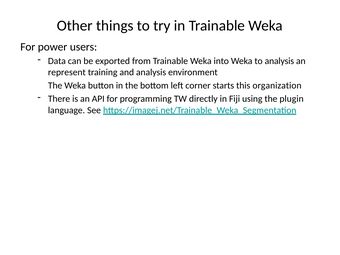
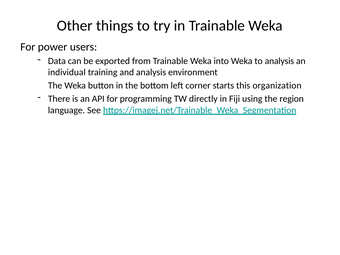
represent: represent -> individual (67, 72)
plugin: plugin -> region (292, 99)
